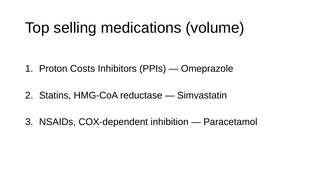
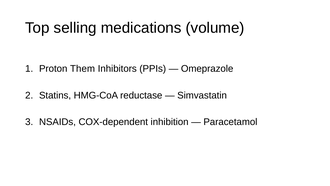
Costs: Costs -> Them (83, 69)
